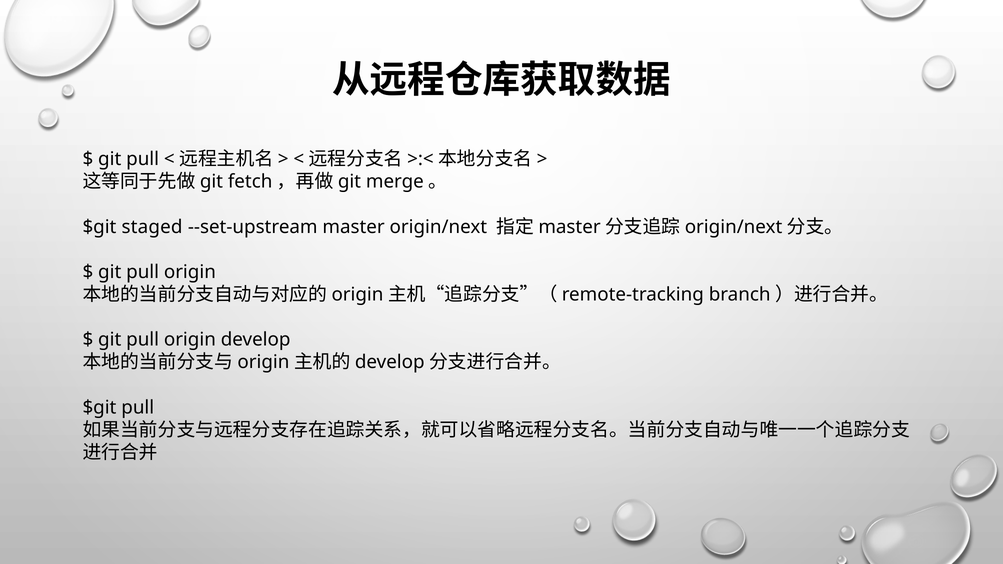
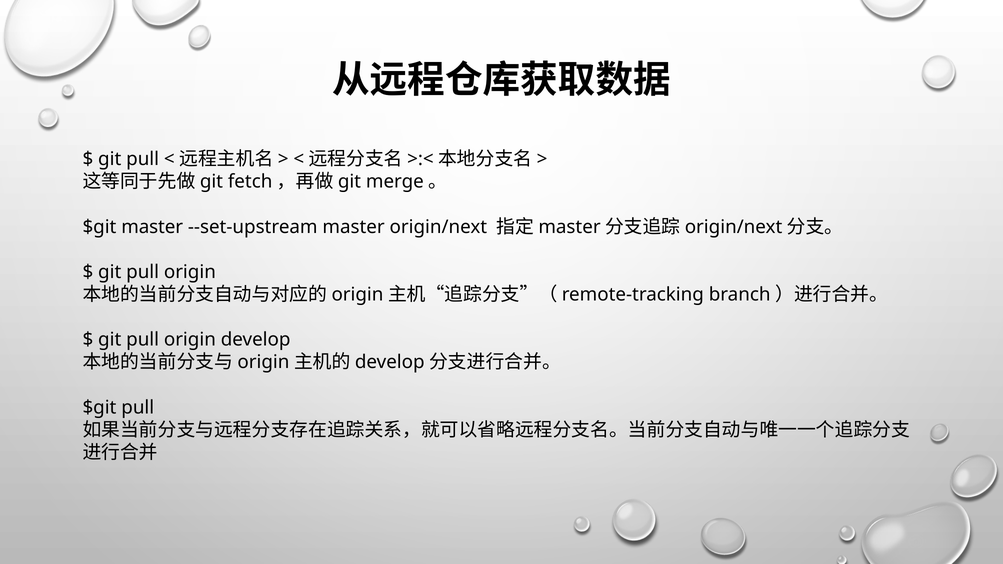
$git staged: staged -> master (152, 227)
